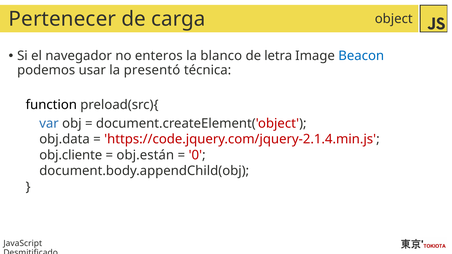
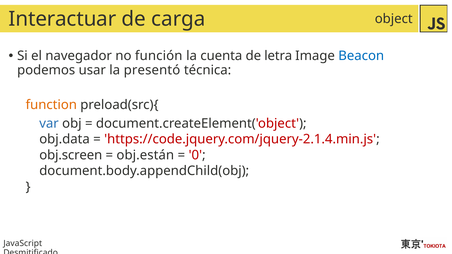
Pertenecer: Pertenecer -> Interactuar (62, 19)
enteros: enteros -> función (159, 56)
blanco: blanco -> cuenta (221, 56)
function colour: black -> orange (51, 105)
obj.cliente: obj.cliente -> obj.screen (71, 155)
